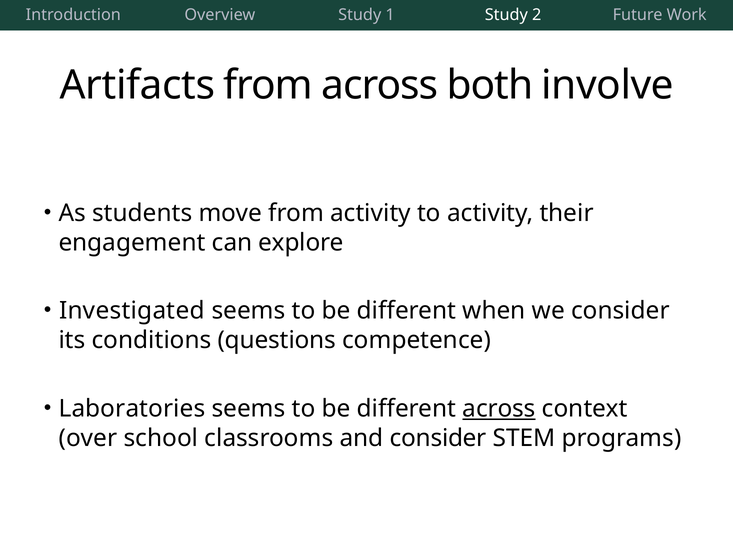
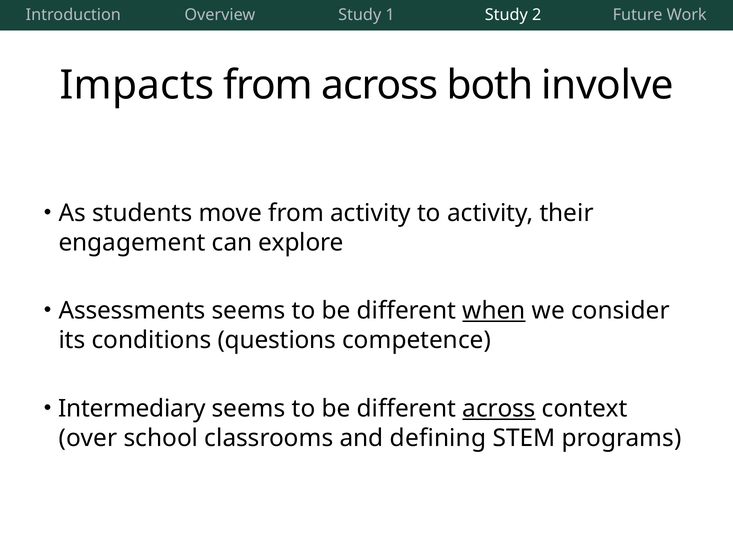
Artifacts: Artifacts -> Impacts (137, 85)
Investigated: Investigated -> Assessments (132, 311)
when underline: none -> present (494, 311)
Laboratories: Laboratories -> Intermediary (132, 409)
and consider: consider -> defining (438, 438)
